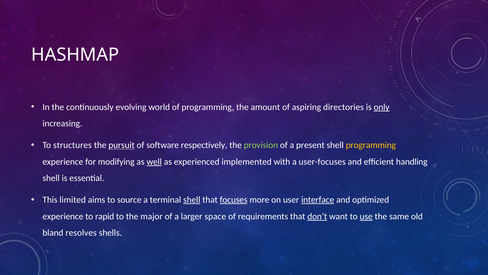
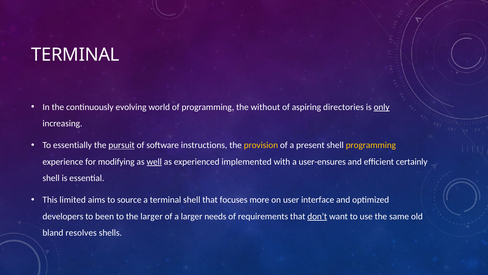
HASHMAP: HASHMAP -> TERMINAL (75, 55)
amount: amount -> without (265, 107)
structures: structures -> essentially (72, 145)
respectively: respectively -> instructions (204, 145)
provision colour: light green -> yellow (261, 145)
user-focuses: user-focuses -> user-ensures (322, 161)
handling: handling -> certainly (412, 161)
shell underline: present -> none (192, 199)
focuses underline: present -> none (234, 199)
interface underline: present -> none (318, 199)
experience: experience -> developers (63, 216)
rapid: rapid -> been (105, 216)
the major: major -> larger (152, 216)
space: space -> needs (215, 216)
use underline: present -> none (366, 216)
